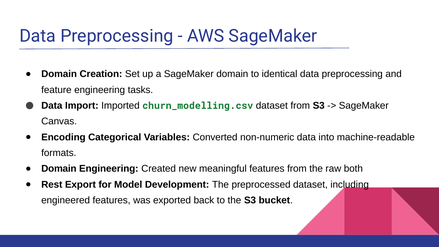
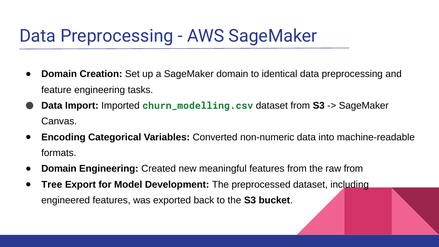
raw both: both -> from (353, 169)
Rest: Rest -> Tree (52, 184)
